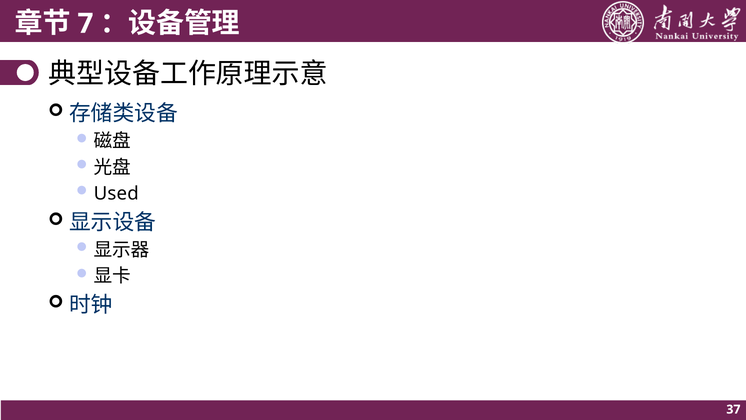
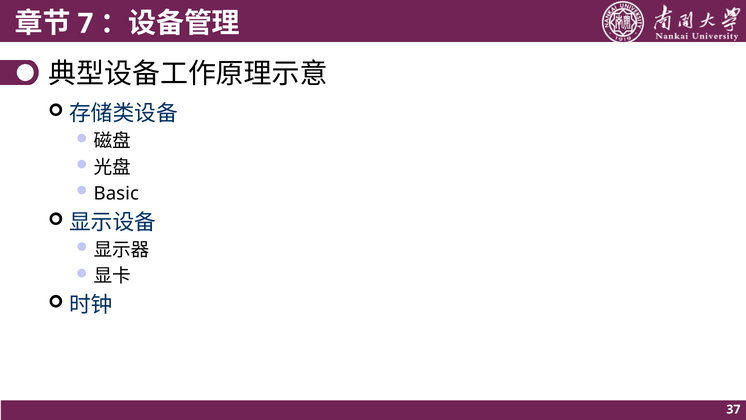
Used: Used -> Basic (116, 193)
